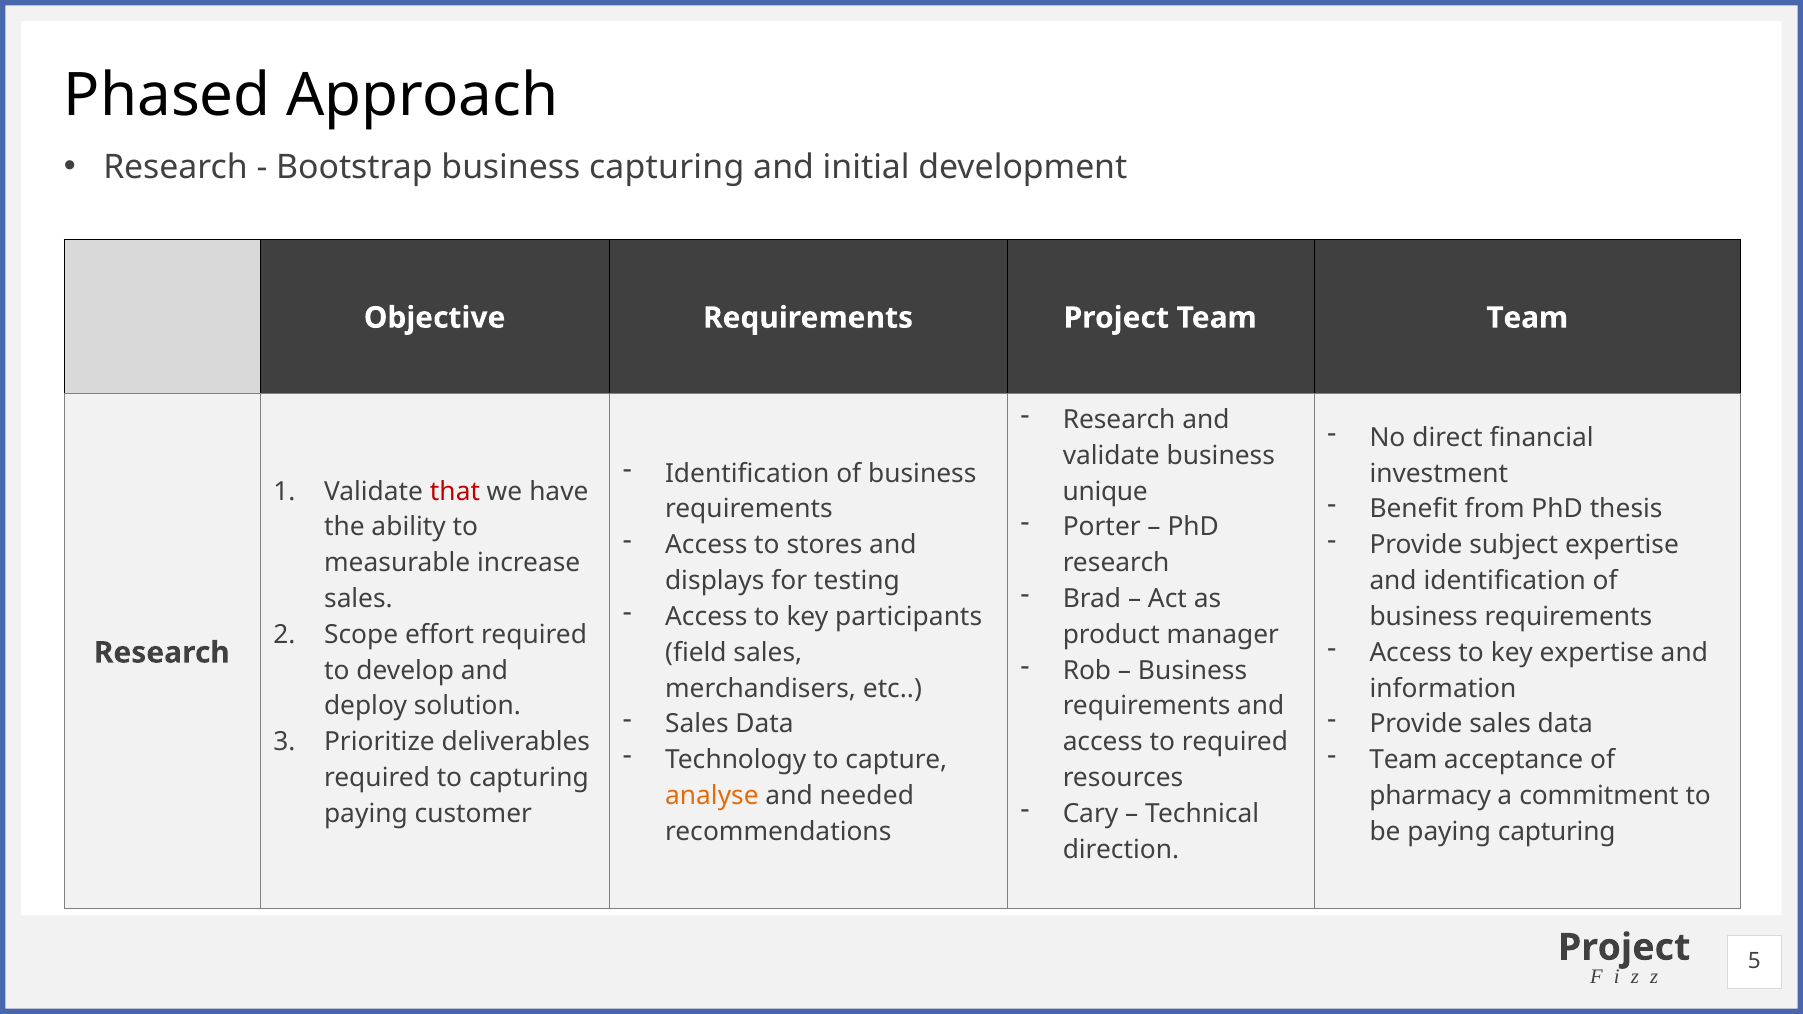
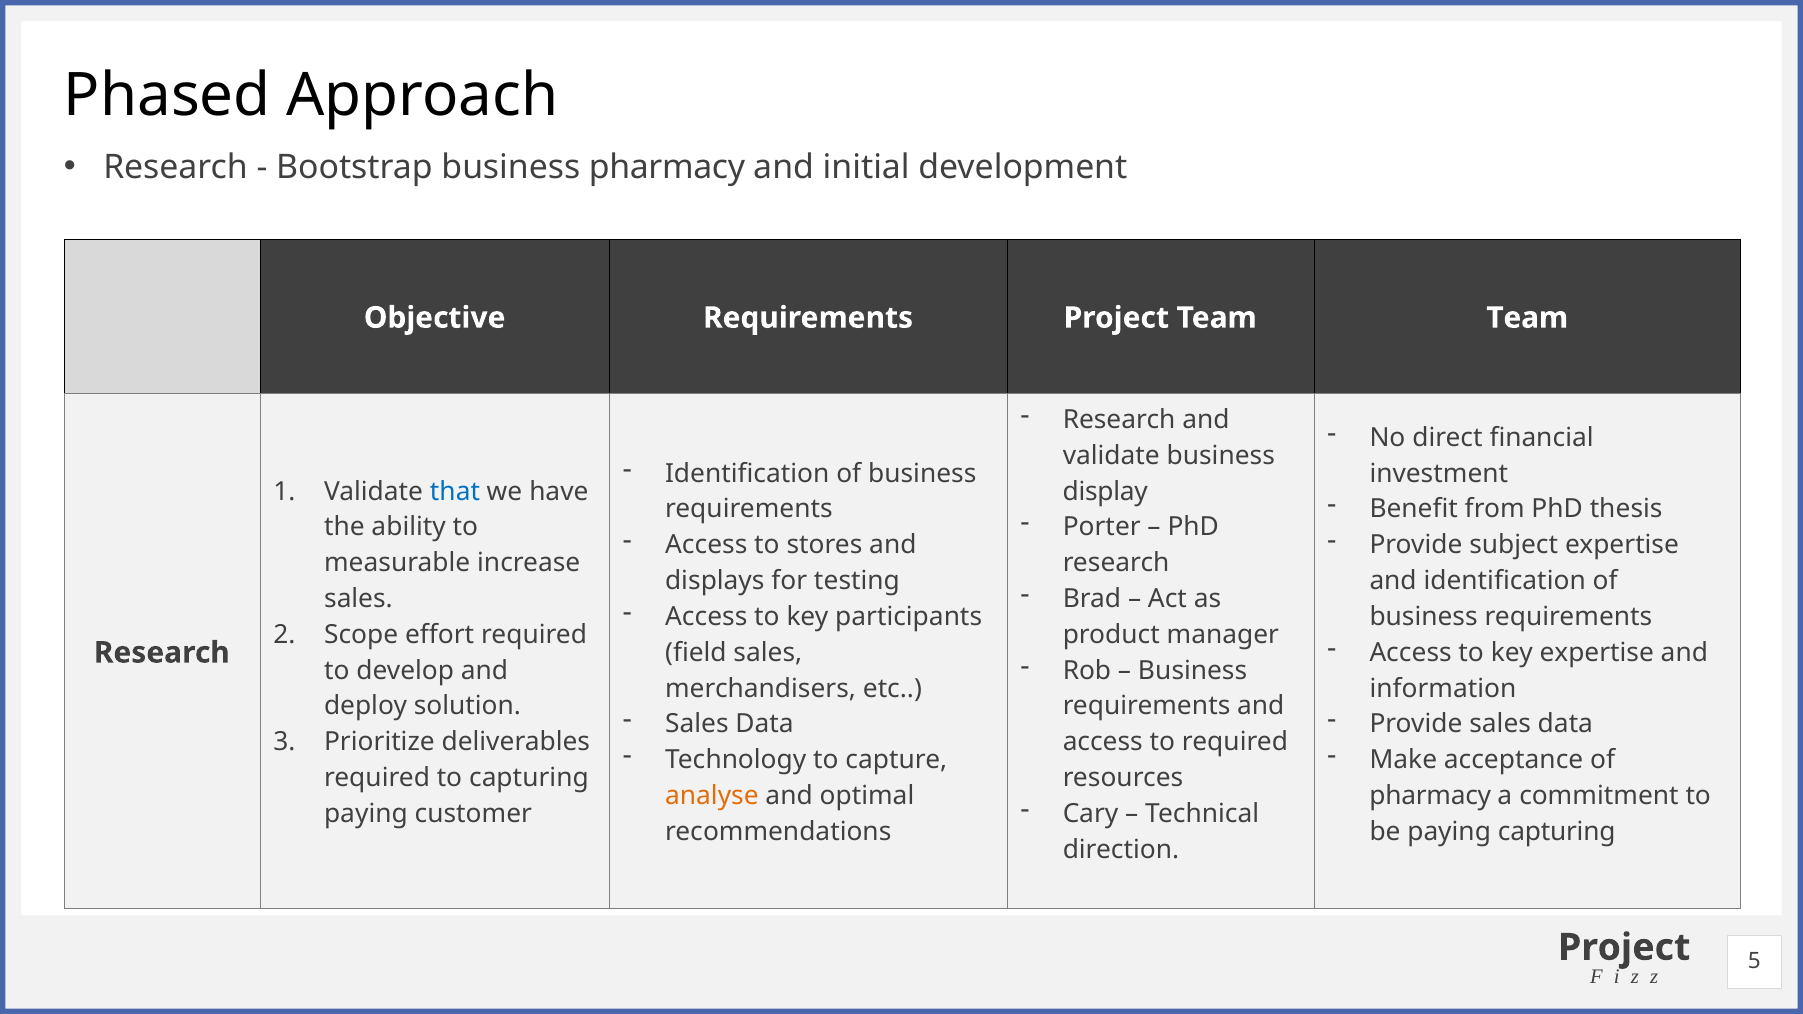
business capturing: capturing -> pharmacy (667, 167)
that colour: red -> blue (455, 491)
unique: unique -> display (1105, 491)
Team: Team -> Make (1403, 760)
needed: needed -> optimal (867, 796)
